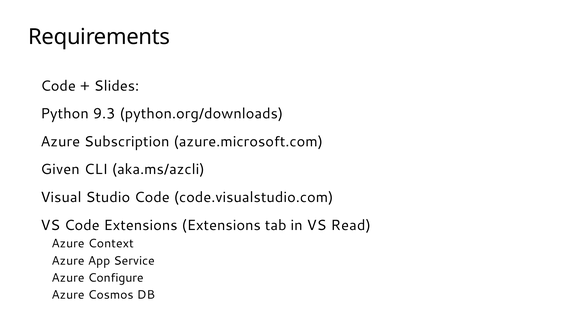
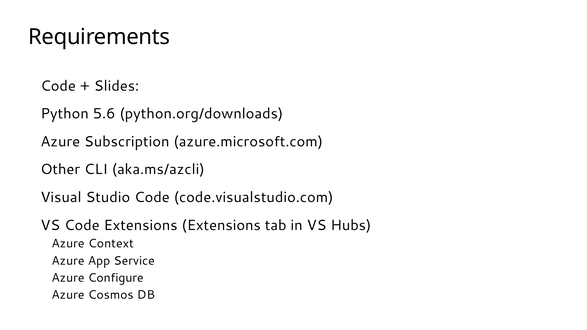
9.3: 9.3 -> 5.6 (104, 114)
Given: Given -> Other (60, 170)
Read: Read -> Hubs (351, 225)
